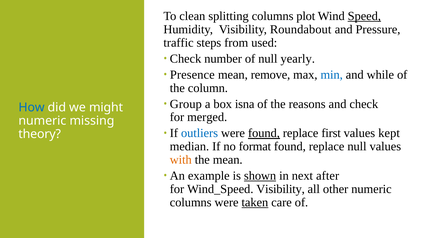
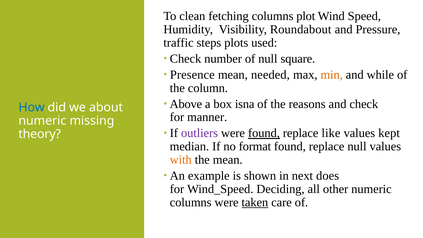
splitting: splitting -> fetching (229, 16)
Speed underline: present -> none (364, 16)
from: from -> plots (236, 43)
yearly: yearly -> square (298, 59)
remove: remove -> needed (270, 75)
min colour: blue -> orange (332, 75)
Group: Group -> Above (186, 104)
might: might -> about (106, 108)
merged: merged -> manner (207, 117)
outliers colour: blue -> purple (200, 133)
first: first -> like (331, 133)
shown underline: present -> none (260, 176)
after: after -> does (328, 176)
Wind_Speed Visibility: Visibility -> Deciding (281, 189)
